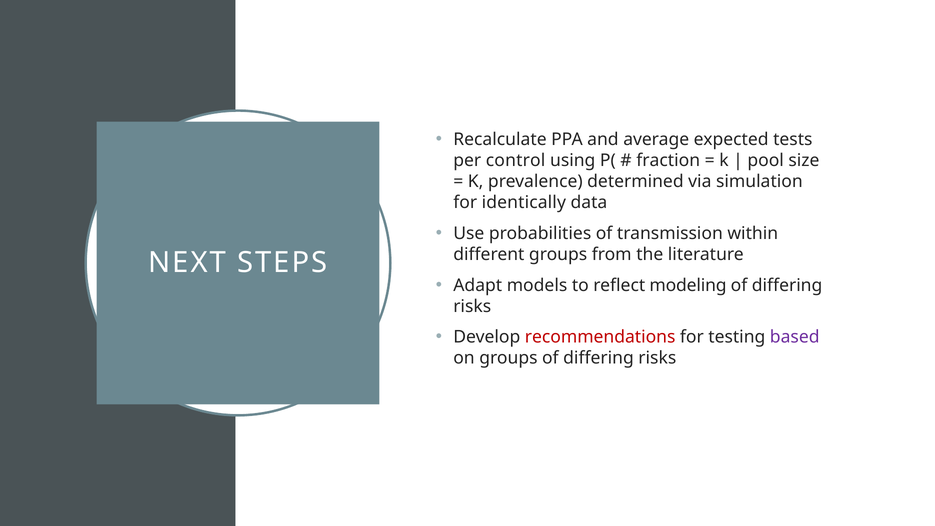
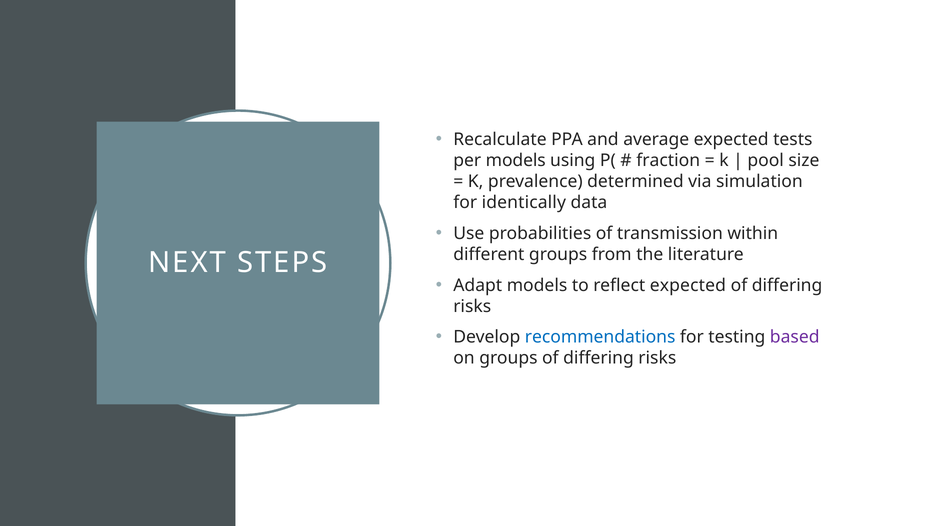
per control: control -> models (516, 161)
reflect modeling: modeling -> expected (688, 285)
recommendations colour: red -> blue (600, 337)
